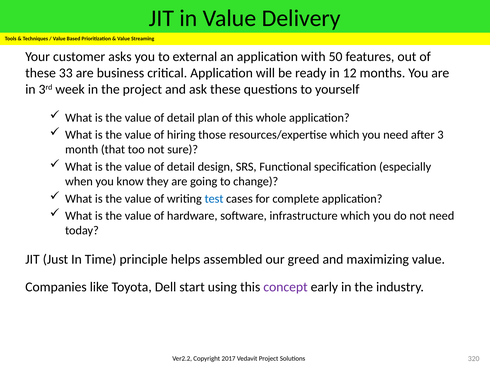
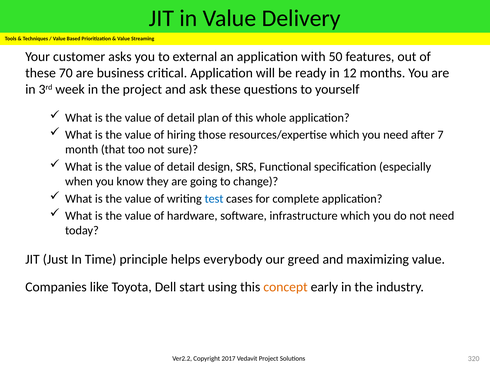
33: 33 -> 70 (66, 73)
3: 3 -> 7 (440, 135)
assembled: assembled -> everybody (233, 259)
concept colour: purple -> orange (286, 287)
